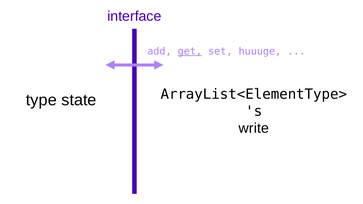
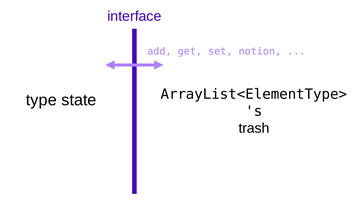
get underline: present -> none (190, 51)
huuuge: huuuge -> notion (260, 51)
write: write -> trash (254, 128)
